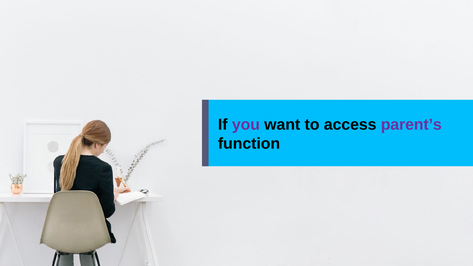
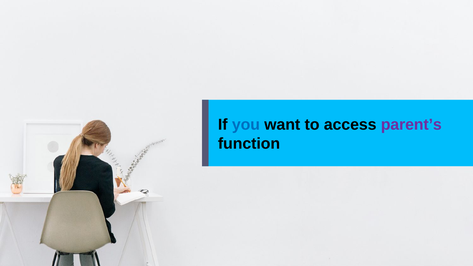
you colour: purple -> blue (246, 125)
